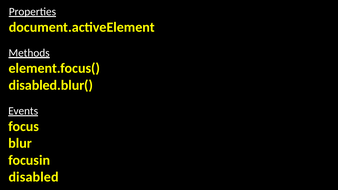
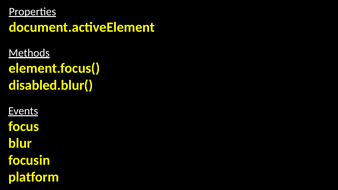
disabled: disabled -> platform (34, 177)
